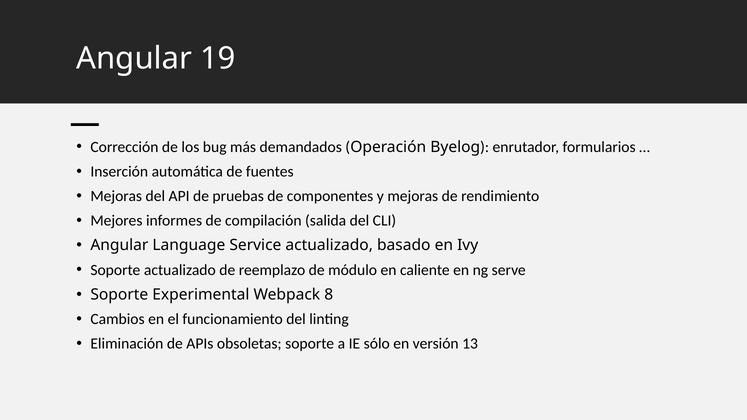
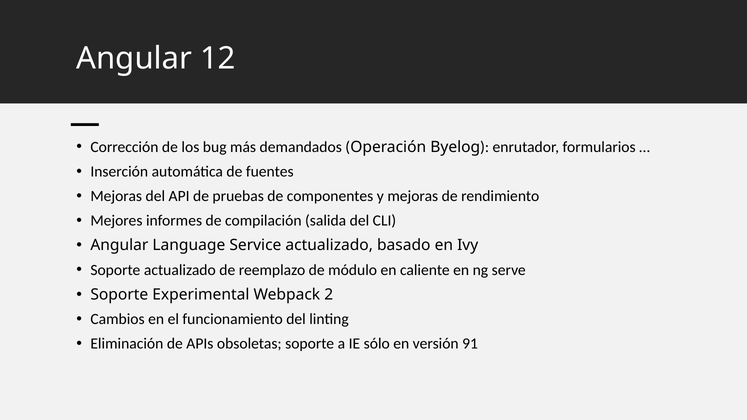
19: 19 -> 12 (218, 58)
8: 8 -> 2 (329, 295)
13: 13 -> 91 (470, 344)
